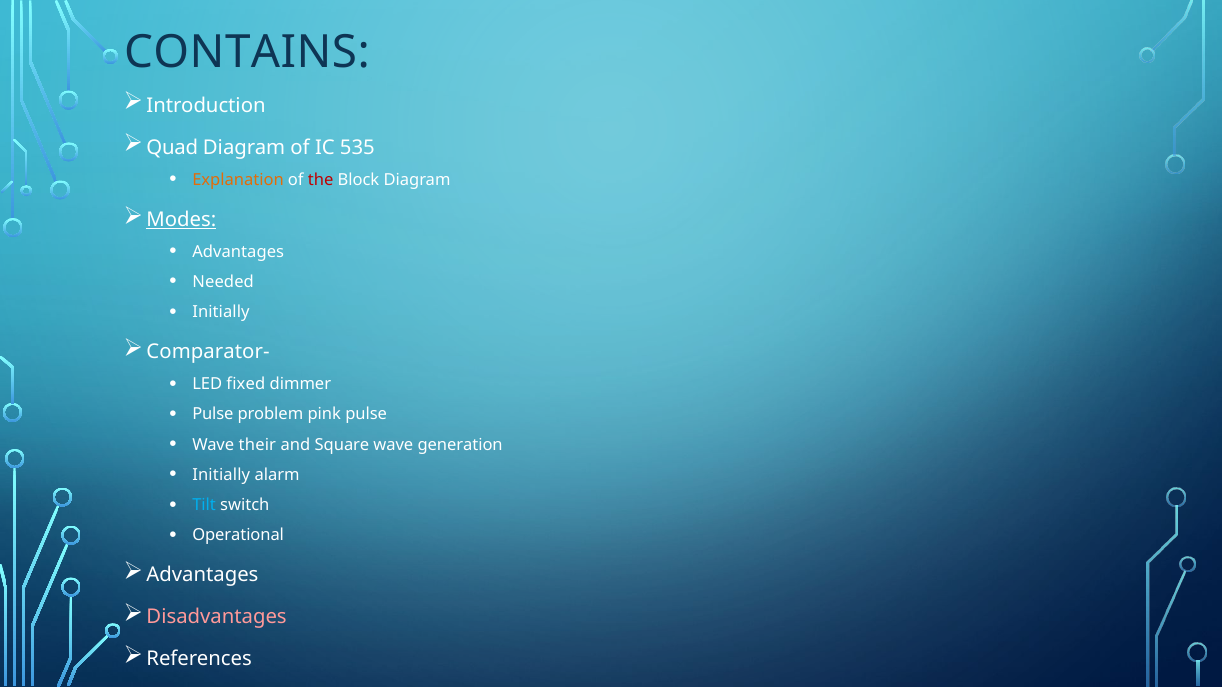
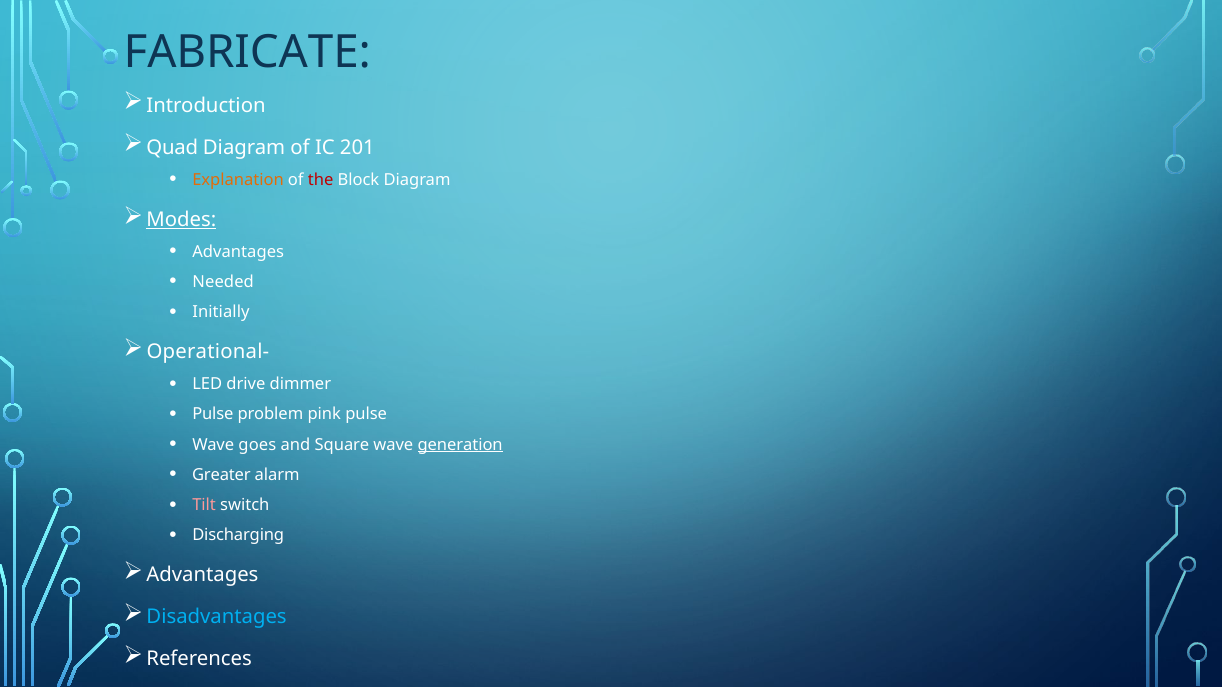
CONTAINS: CONTAINS -> FABRICATE (247, 52)
535: 535 -> 201 (357, 147)
Comparator-: Comparator- -> Operational- (208, 352)
fixed: fixed -> drive (246, 385)
their: their -> goes (257, 445)
generation underline: none -> present (460, 445)
Initially: Initially -> Greater (221, 475)
Tilt colour: light blue -> pink (204, 505)
Operational: Operational -> Discharging (238, 536)
Disadvantages colour: pink -> light blue (217, 618)
